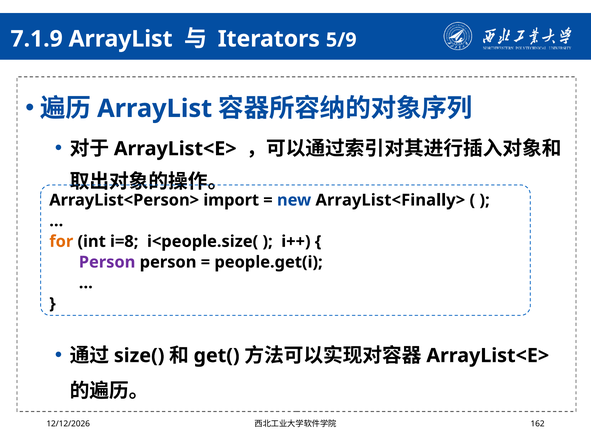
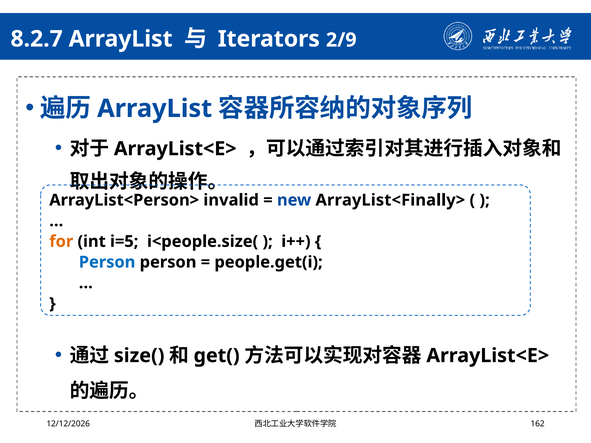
7.1.9: 7.1.9 -> 8.2.7 (37, 39)
5/9: 5/9 -> 2/9 (341, 40)
import: import -> invalid (231, 200)
i=8: i=8 -> i=5 (124, 242)
Person colour: purple -> blue (107, 262)
